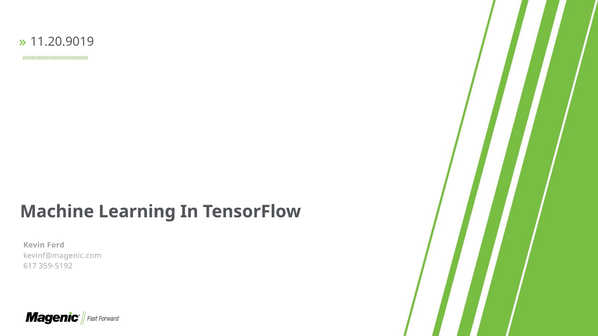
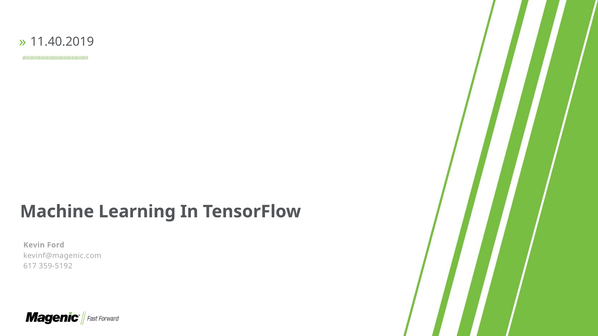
11.20.9019: 11.20.9019 -> 11.40.2019 (62, 42)
